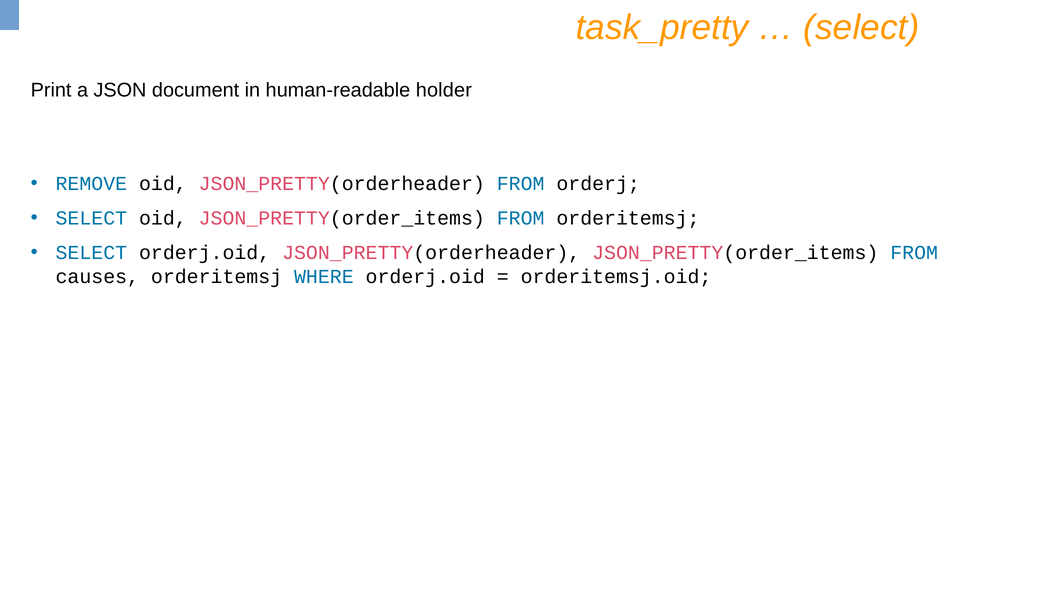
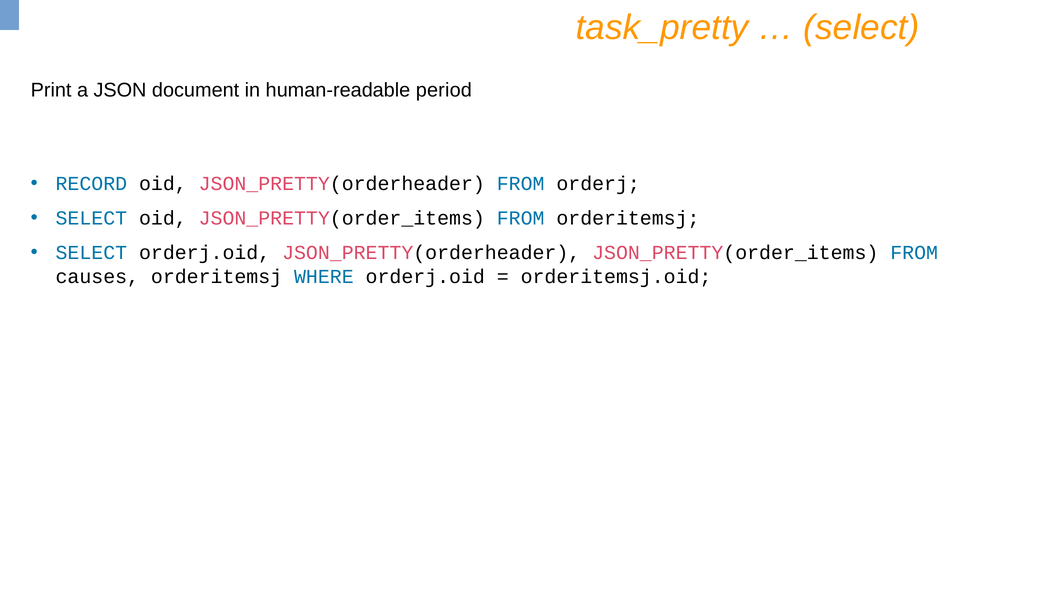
holder: holder -> period (444, 90)
REMOVE: REMOVE -> RECORD (91, 184)
